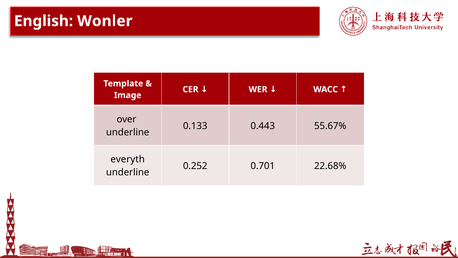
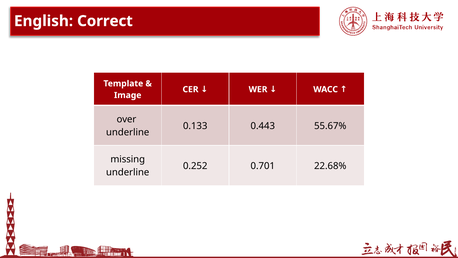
Wonler: Wonler -> Correct (105, 21)
everyth: everyth -> missing (128, 159)
